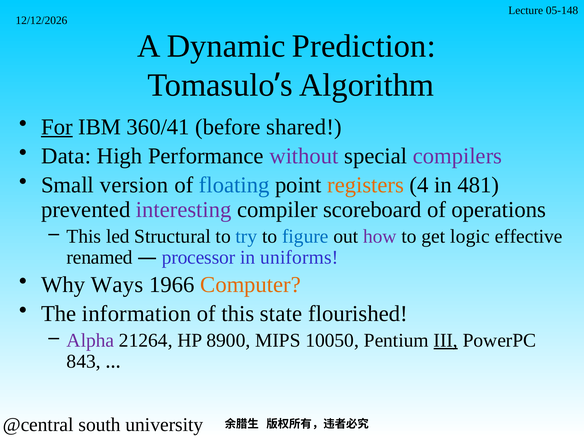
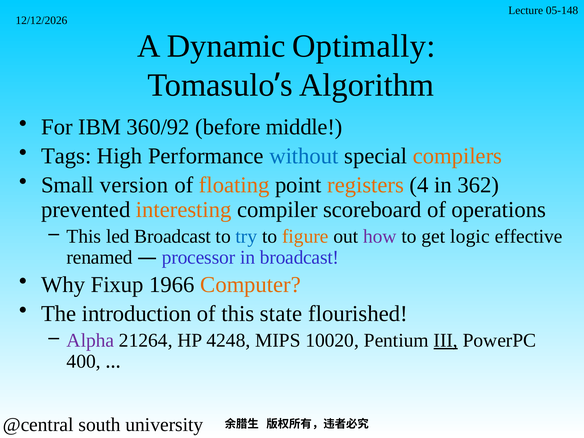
Prediction: Prediction -> Optimally (364, 46)
For underline: present -> none (57, 127)
360/41: 360/41 -> 360/92 (158, 127)
shared: shared -> middle (304, 127)
Data: Data -> Tags (66, 156)
without colour: purple -> blue (304, 156)
compilers colour: purple -> orange (457, 156)
floating colour: blue -> orange (234, 185)
481: 481 -> 362 (478, 185)
interesting colour: purple -> orange (184, 210)
led Structural: Structural -> Broadcast (173, 236)
figure colour: blue -> orange (305, 236)
in uniforms: uniforms -> broadcast (300, 257)
Ways: Ways -> Fixup (117, 285)
information: information -> introduction (137, 314)
8900: 8900 -> 4248 (228, 340)
10050: 10050 -> 10020 (332, 340)
843: 843 -> 400 (84, 361)
